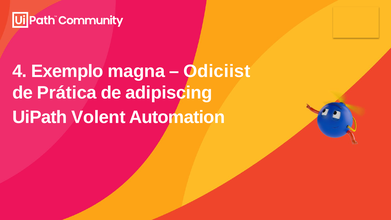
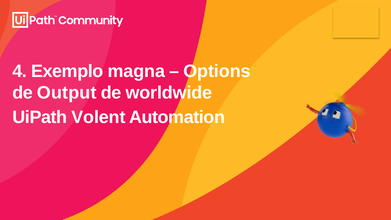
Odiciist: Odiciist -> Options (217, 71)
Prática: Prática -> Output (67, 93)
adipiscing: adipiscing -> worldwide (169, 93)
